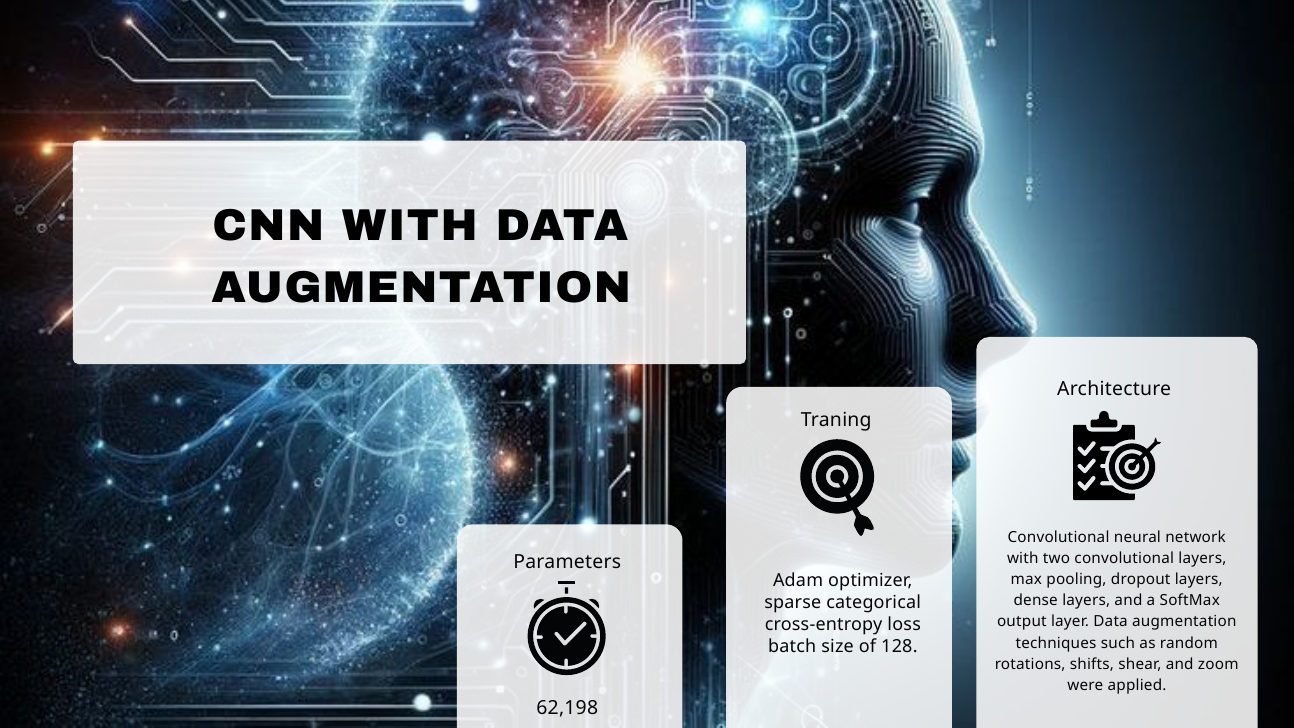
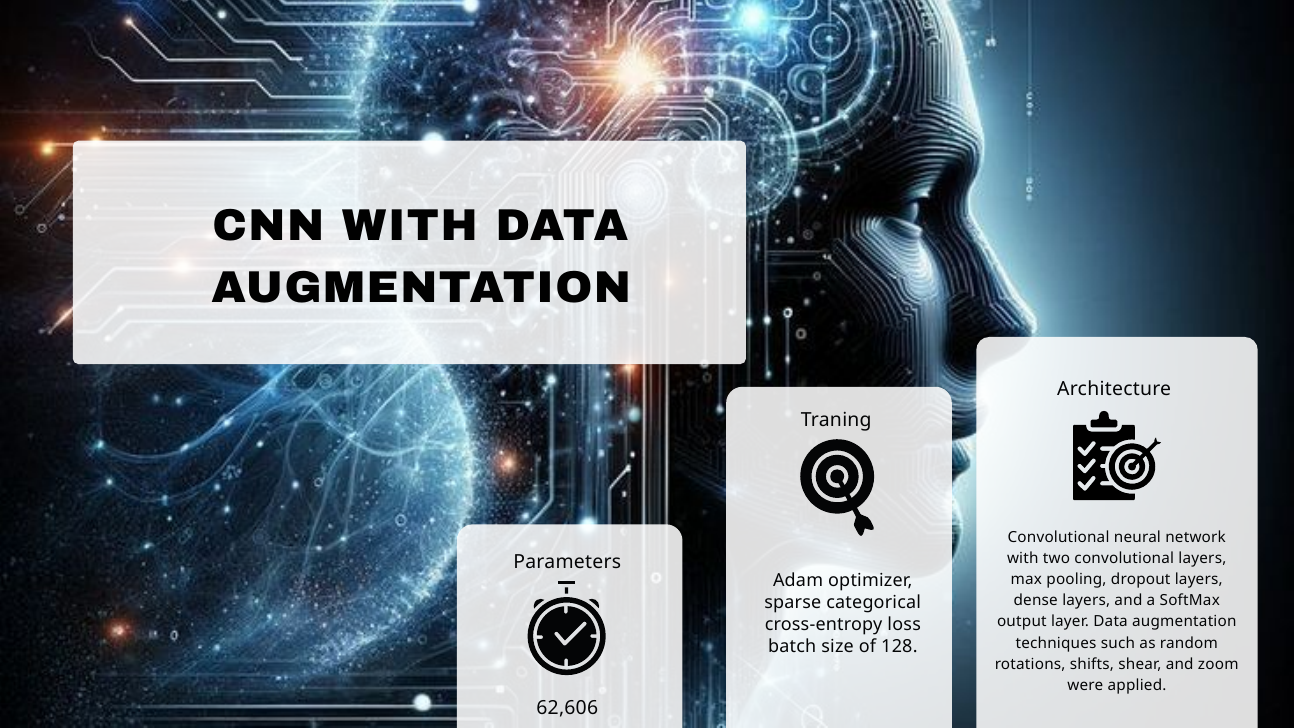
62,198: 62,198 -> 62,606 (567, 708)
